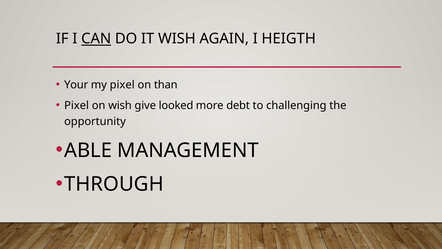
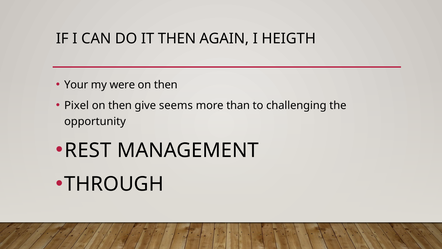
CAN underline: present -> none (96, 39)
IT WISH: WISH -> THEN (177, 39)
my pixel: pixel -> were (122, 85)
than: than -> then (166, 85)
wish: wish -> then (120, 105)
looked: looked -> seems (176, 105)
debt: debt -> than (238, 105)
ABLE: ABLE -> REST (88, 150)
